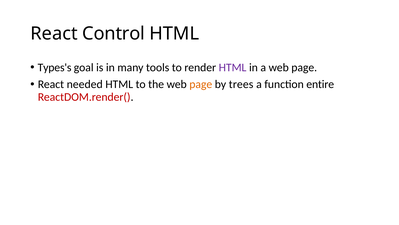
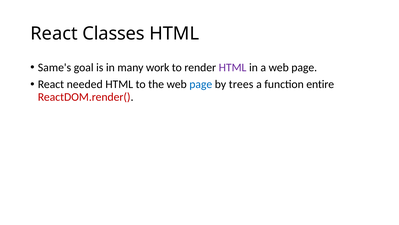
Control: Control -> Classes (114, 34)
Types's: Types's -> Same's (54, 67)
tools: tools -> work (158, 67)
page colour: orange -> blue (201, 84)
